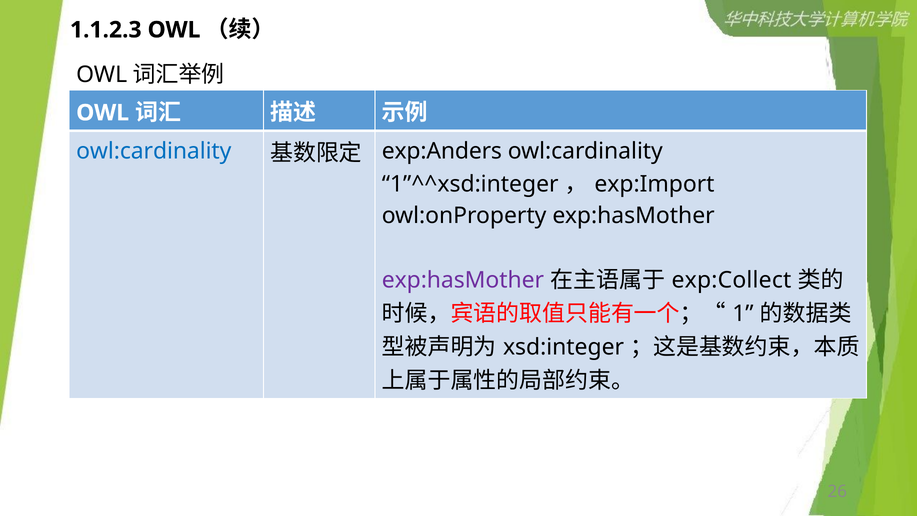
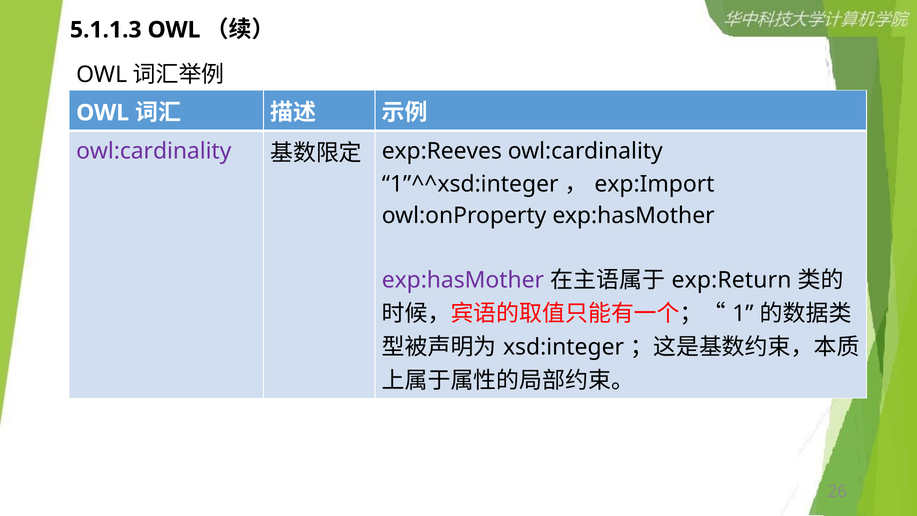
1.1.2.3: 1.1.2.3 -> 5.1.1.3 (106, 30)
owl:cardinality colour: blue -> purple (154, 151)
exp:Anders: exp:Anders -> exp:Reeves (442, 151)
exp:Collect: exp:Collect -> exp:Return (731, 280)
